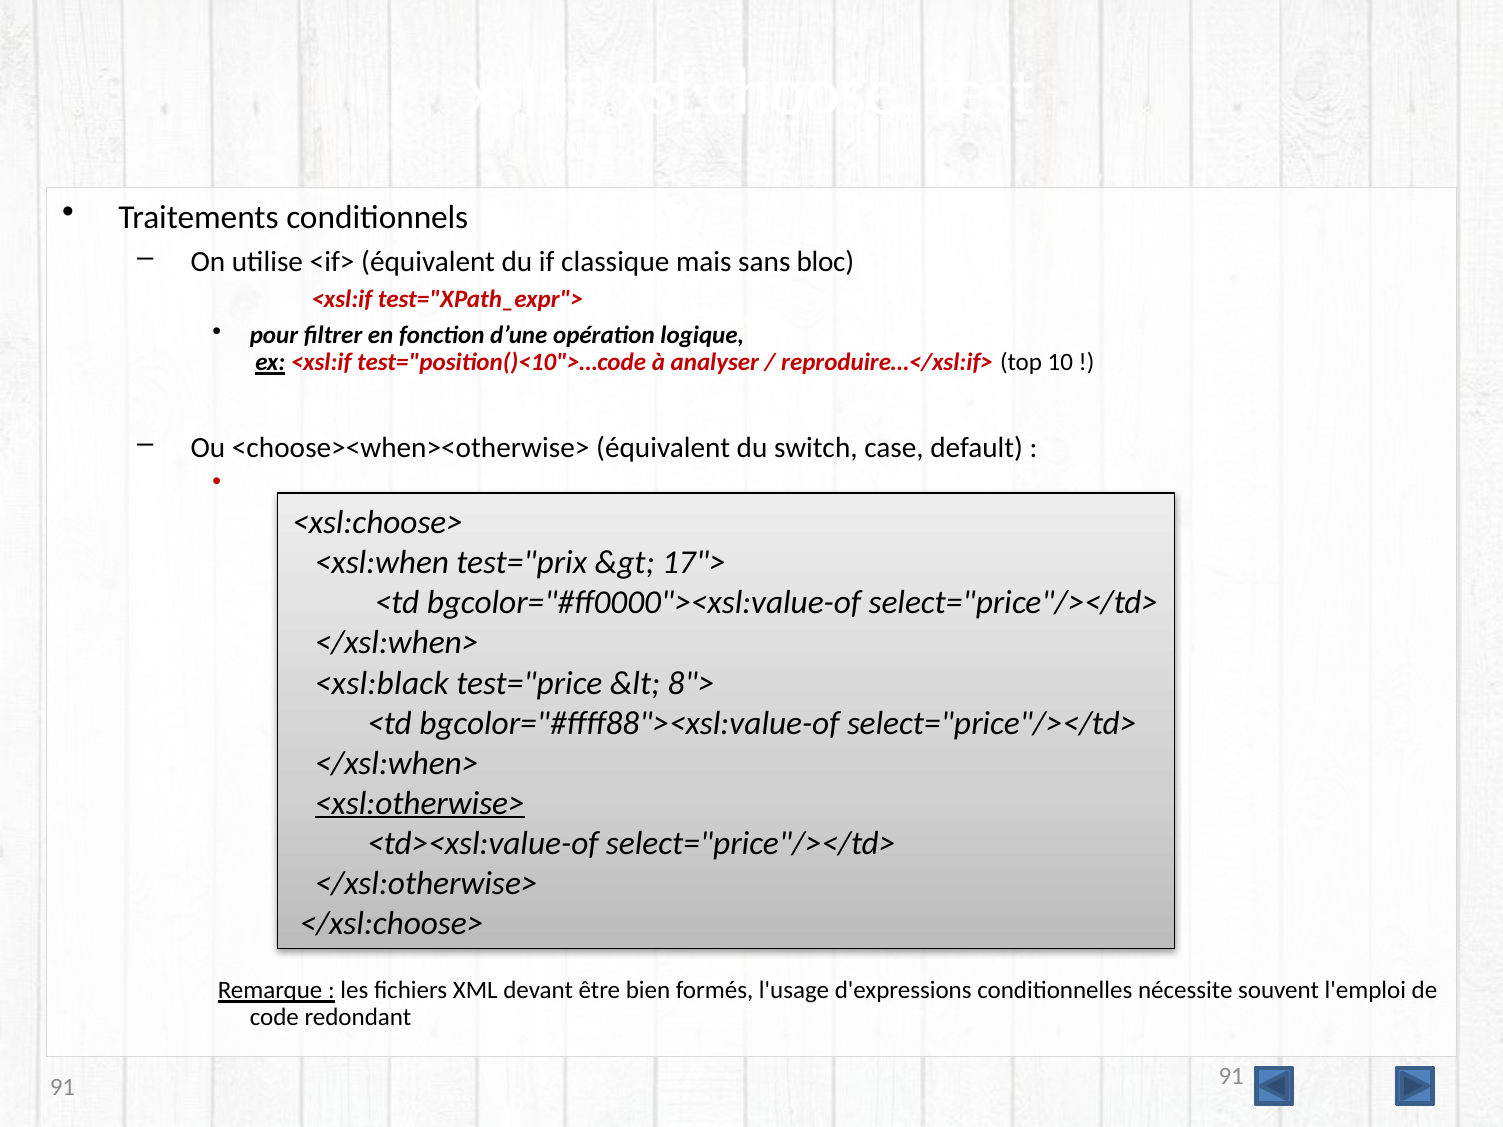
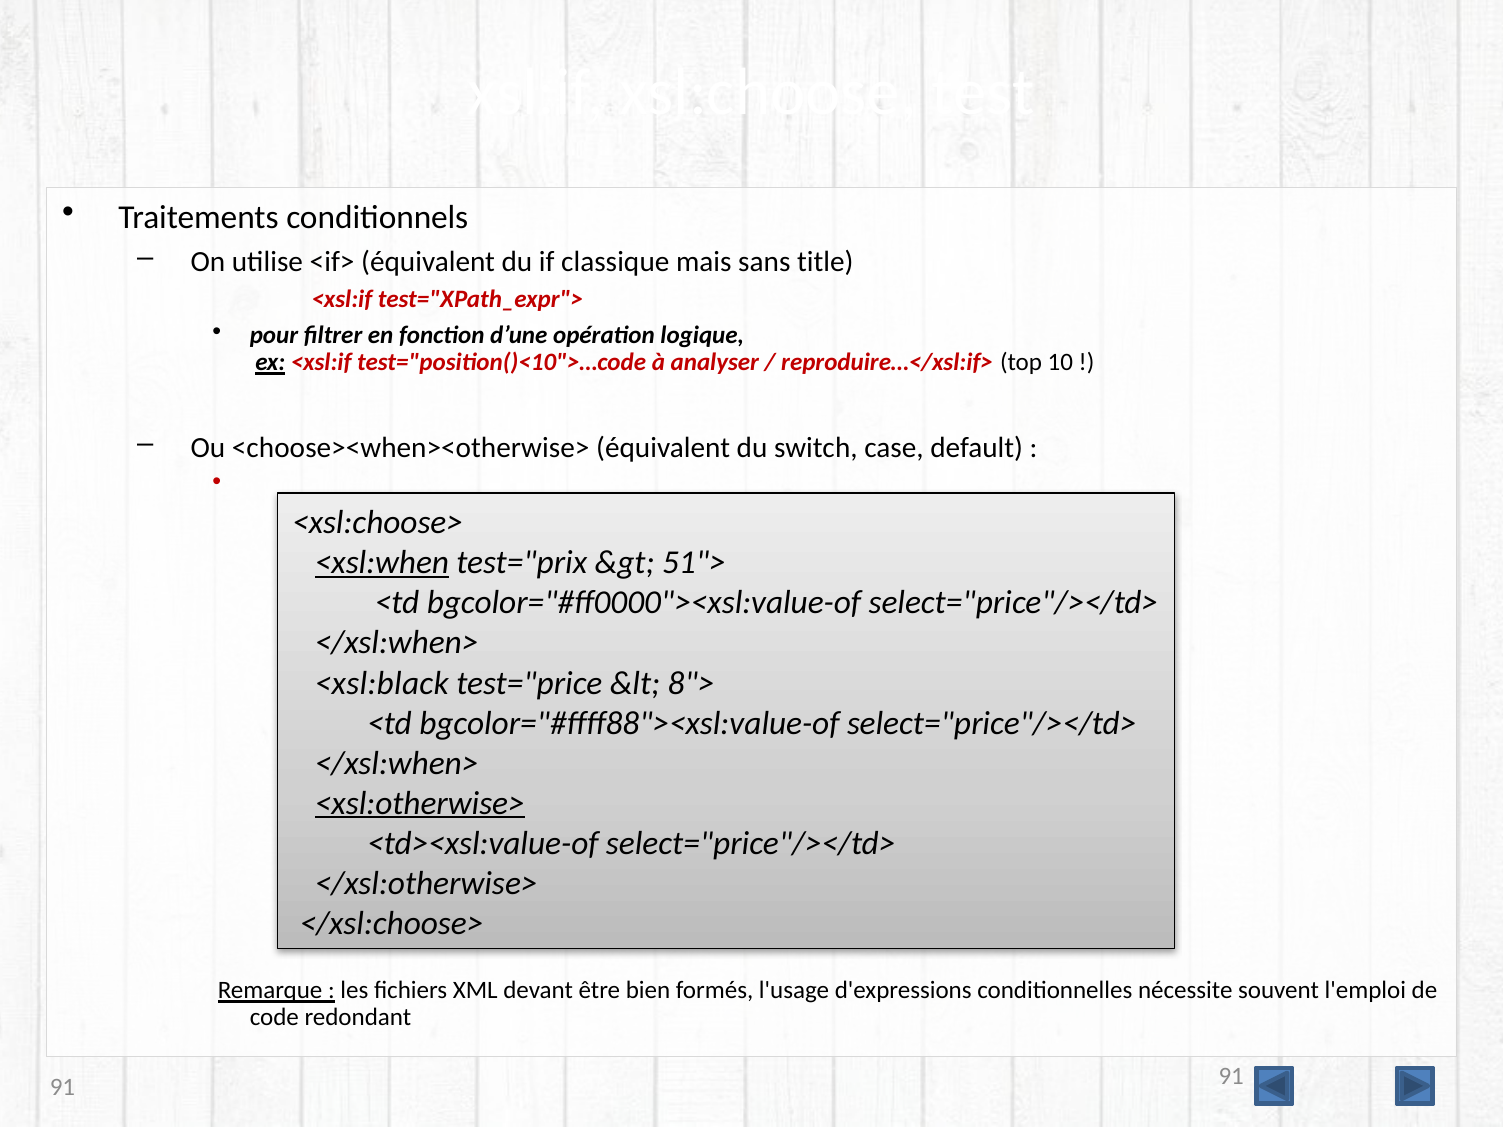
bloc: bloc -> title (825, 262)
<xsl:when underline: none -> present (382, 563)
17">: 17"> -> 51"> (694, 563)
